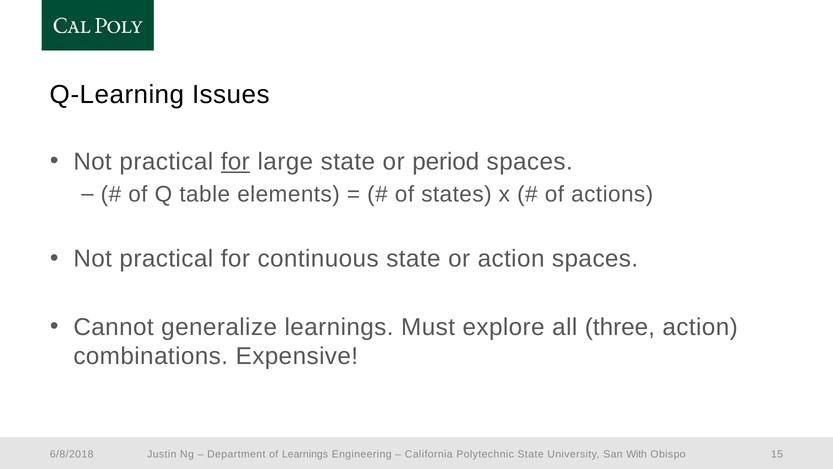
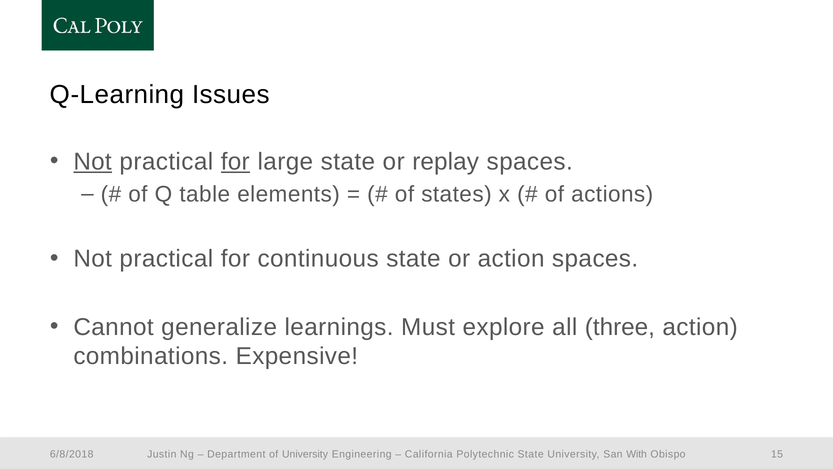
Not underline: none -> present (93, 161)
period: period -> replay (446, 161)
of Learnings: Learnings -> University (305, 454)
